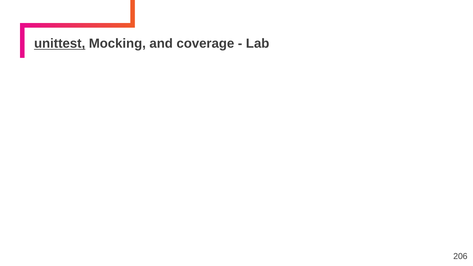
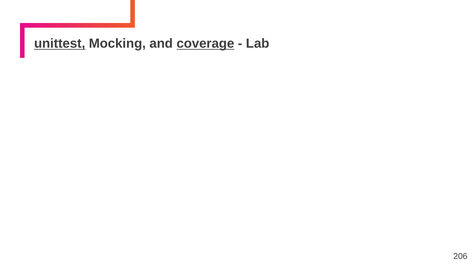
coverage underline: none -> present (205, 44)
